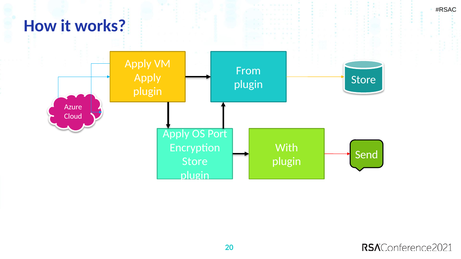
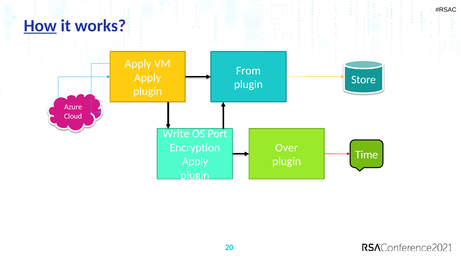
How underline: none -> present (40, 26)
Apply: Apply -> Write (176, 134)
With: With -> Over (287, 148)
Send: Send -> Time (367, 155)
Store: Store -> Apply (195, 162)
